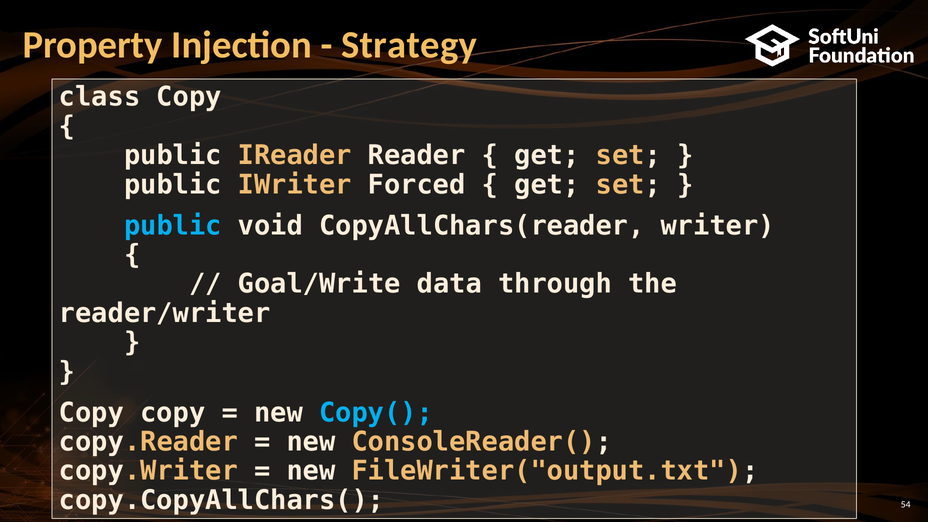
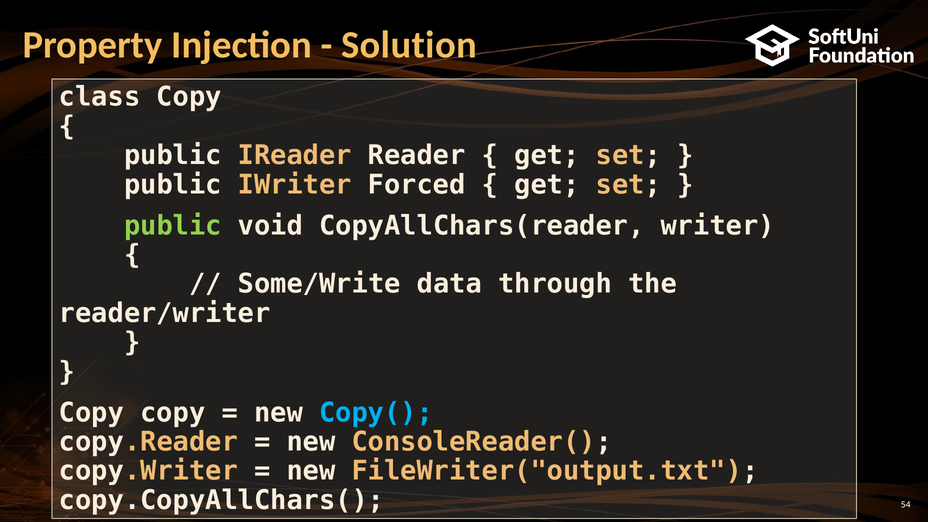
Strategy: Strategy -> Solution (409, 45)
public colour: light blue -> light green (173, 226)
Goal/Write: Goal/Write -> Some/Write (319, 284)
